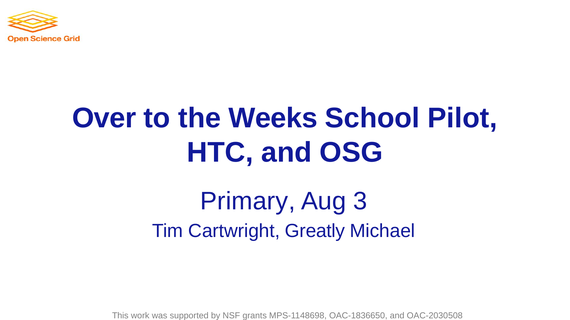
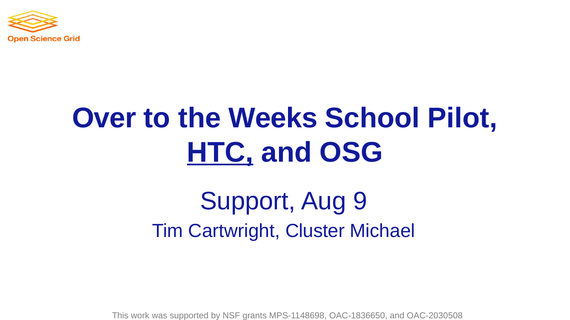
HTC underline: none -> present (220, 153)
Primary: Primary -> Support (248, 202)
3: 3 -> 9 (360, 202)
Greatly: Greatly -> Cluster (315, 231)
